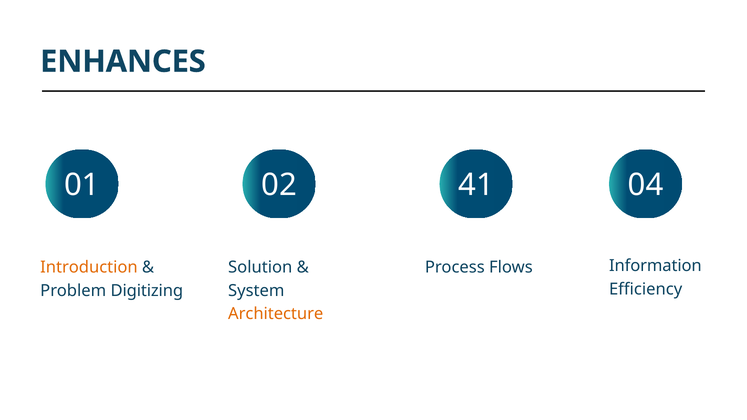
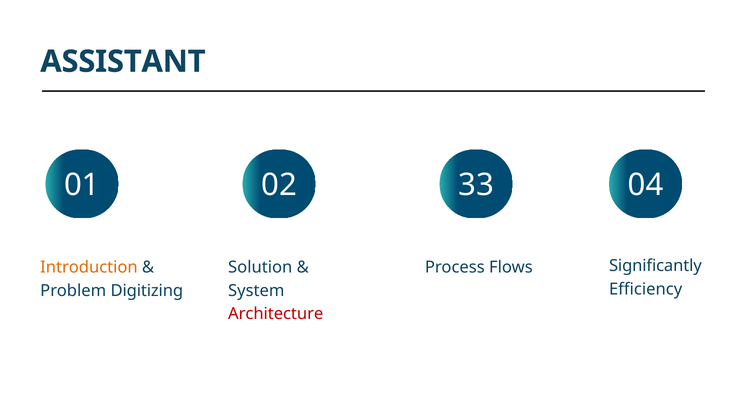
ENHANCES: ENHANCES -> ASSISTANT (123, 62)
41: 41 -> 33 (476, 185)
Information: Information -> Significantly (655, 266)
Architecture colour: orange -> red (276, 314)
